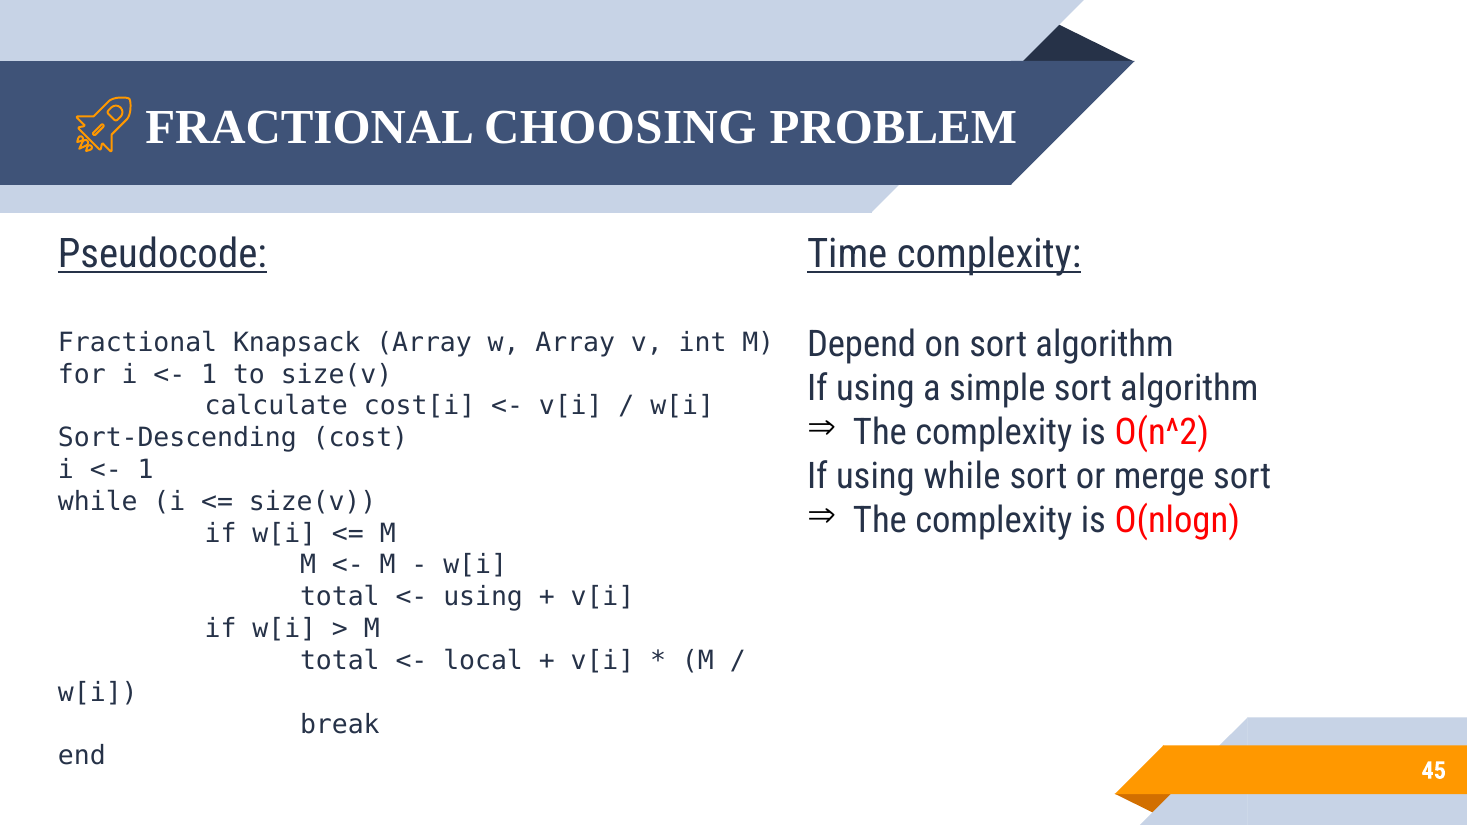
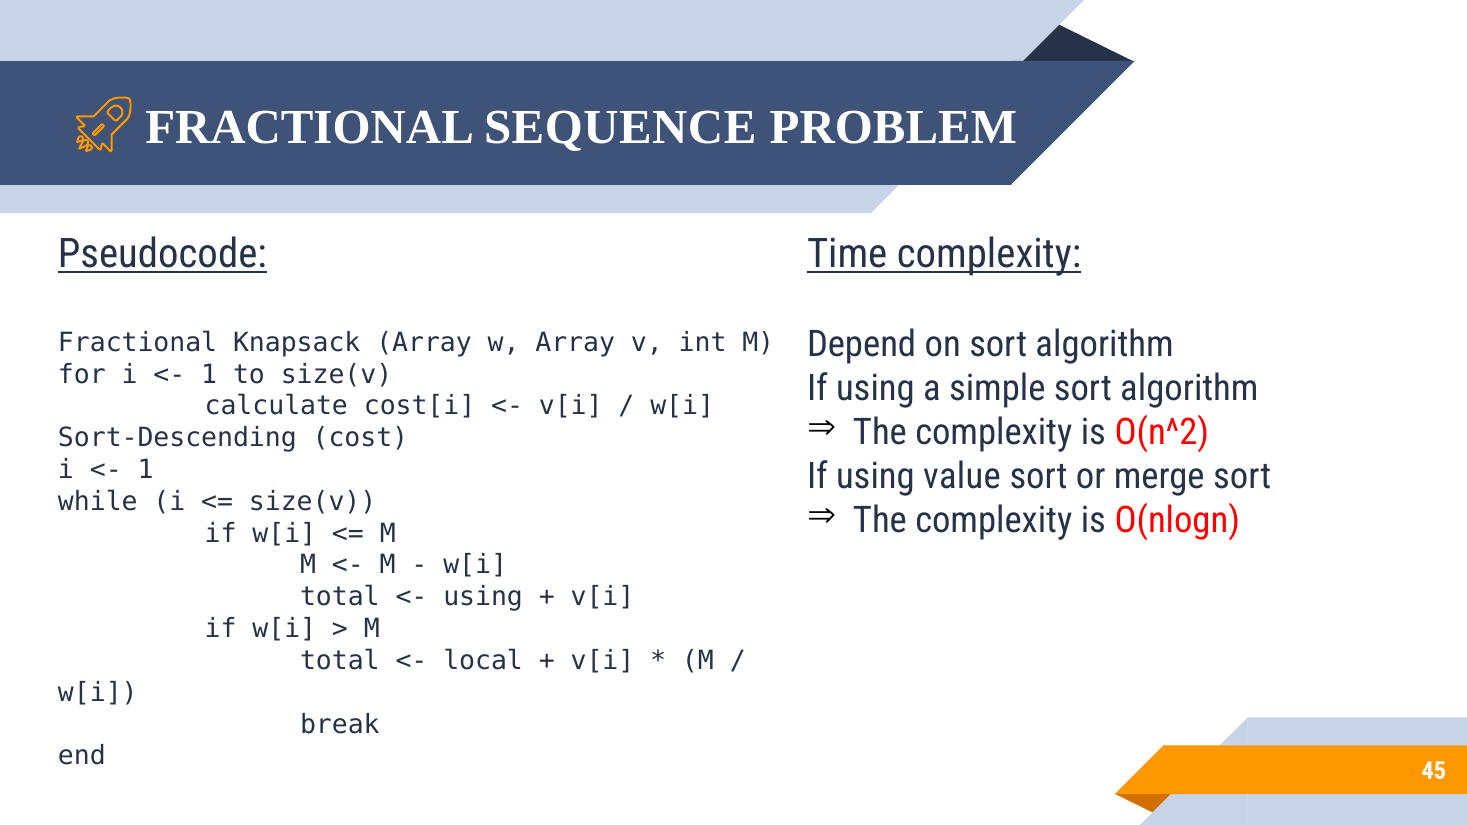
CHOOSING: CHOOSING -> SEQUENCE (620, 128)
using while: while -> value (962, 476)
